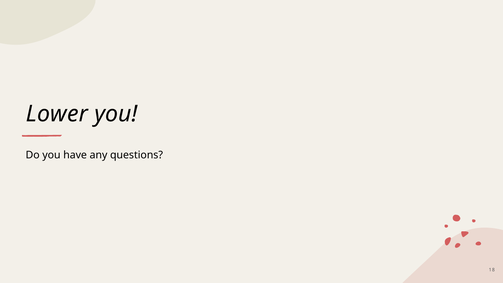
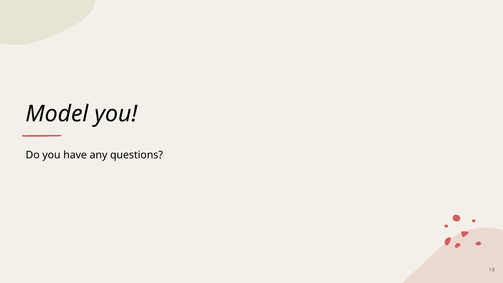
Lower: Lower -> Model (57, 114)
